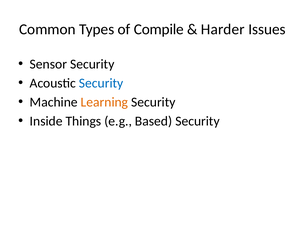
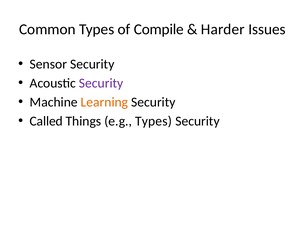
Security colour: blue -> purple (101, 83)
Inside: Inside -> Called (46, 121)
e.g Based: Based -> Types (154, 121)
